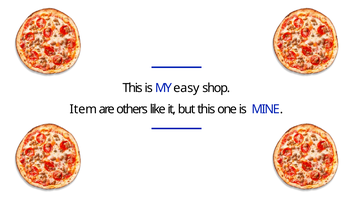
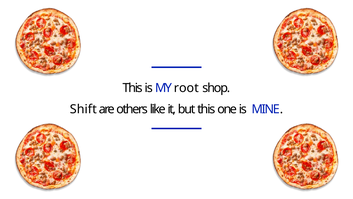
easy: easy -> root (186, 88)
Item: Item -> Shift (83, 109)
